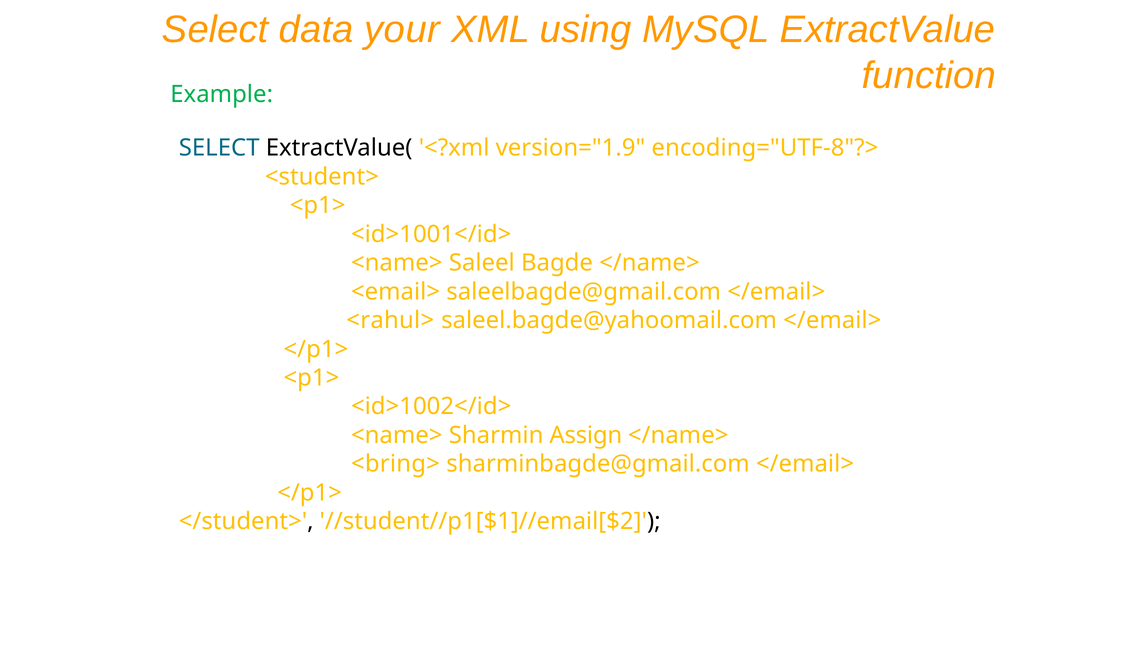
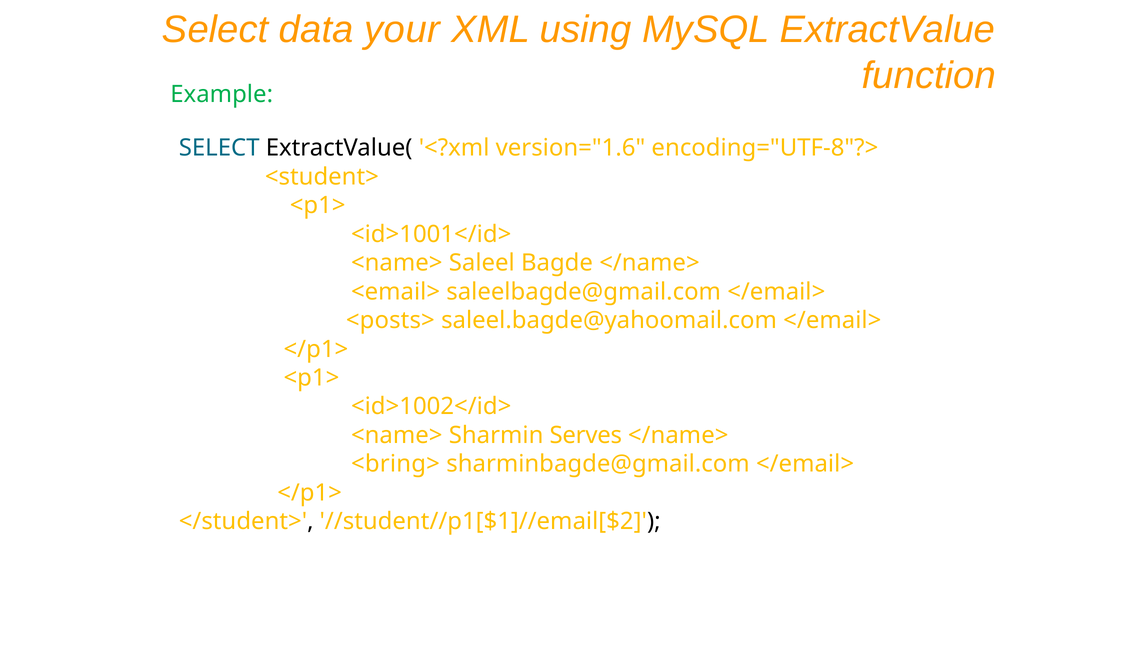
version="1.9: version="1.9 -> version="1.6 (570, 148)
<rahul>: <rahul> -> <posts> (390, 320)
Assign: Assign -> Serves (586, 435)
